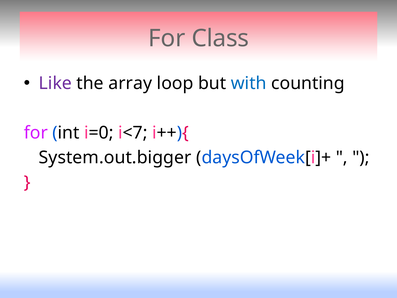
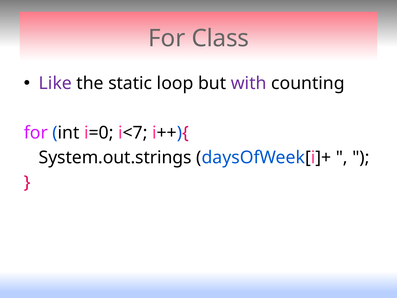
array: array -> static (130, 83)
with colour: blue -> purple (249, 83)
System.out.bigger: System.out.bigger -> System.out.strings (115, 157)
